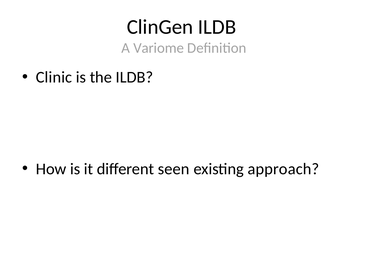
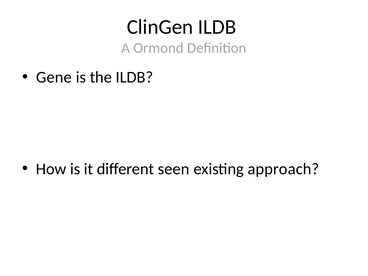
Variome: Variome -> Ormond (159, 48)
Clinic: Clinic -> Gene (54, 77)
